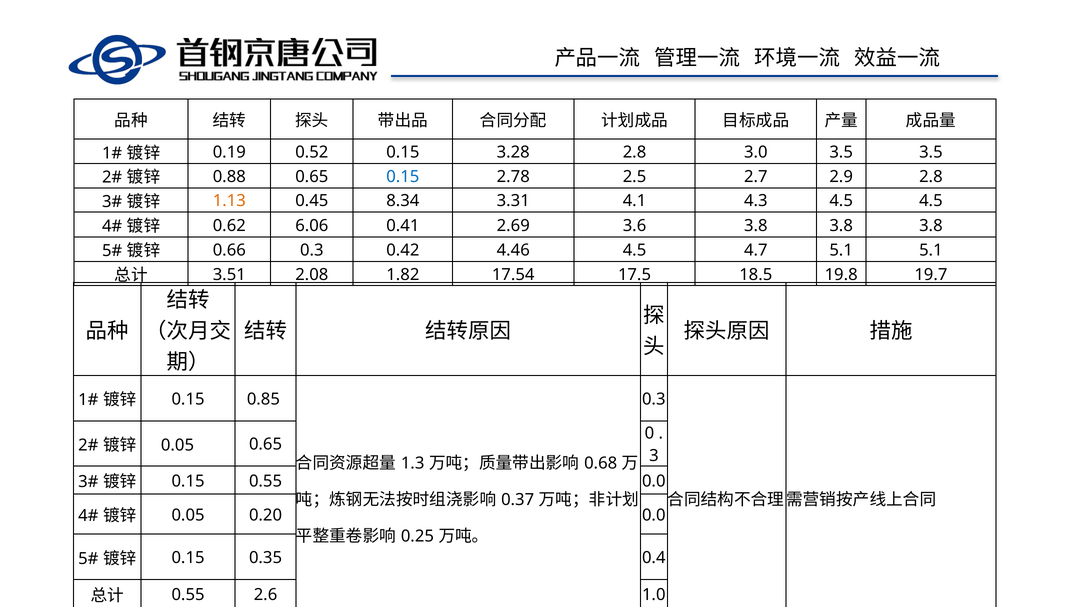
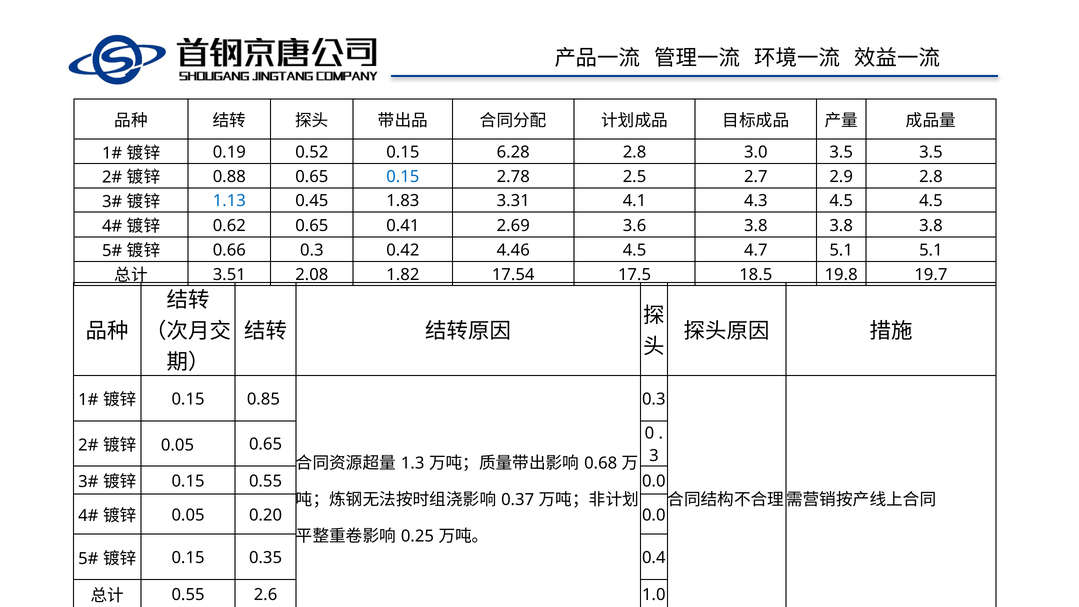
3.28: 3.28 -> 6.28 (513, 152)
1.13 colour: orange -> blue (229, 201)
8.34: 8.34 -> 1.83 (403, 201)
0.62 6.06: 6.06 -> 0.65 (312, 225)
